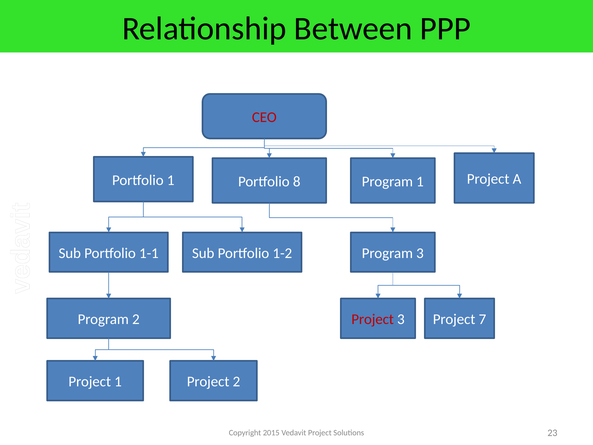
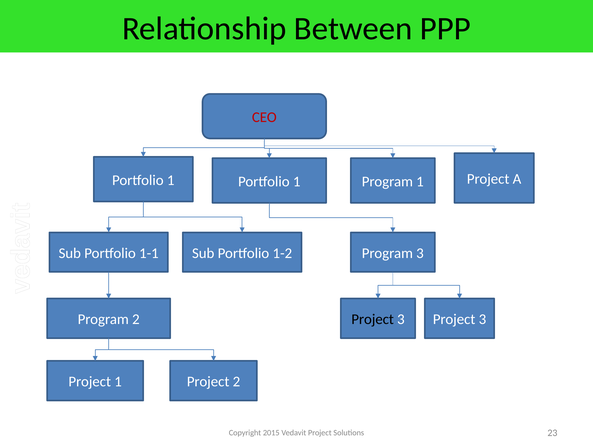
1 Portfolio 8: 8 -> 1 (297, 181)
Project colour: red -> black (373, 319)
7: 7 -> 3 (482, 319)
